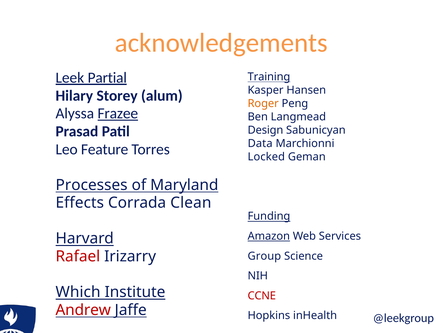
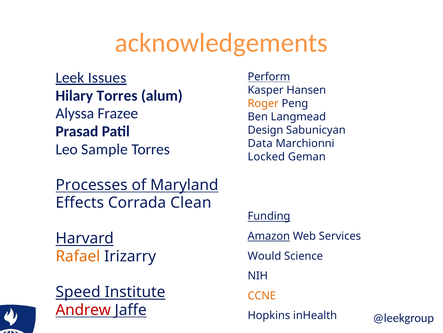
Partial: Partial -> Issues (107, 78)
Training: Training -> Perform (269, 77)
Hilary Storey: Storey -> Torres (117, 95)
Frazee underline: present -> none (118, 113)
Feature: Feature -> Sample (104, 149)
Rafael colour: red -> orange (78, 256)
Group: Group -> Would (264, 255)
Which: Which -> Speed (78, 291)
CCNE colour: red -> orange (262, 295)
